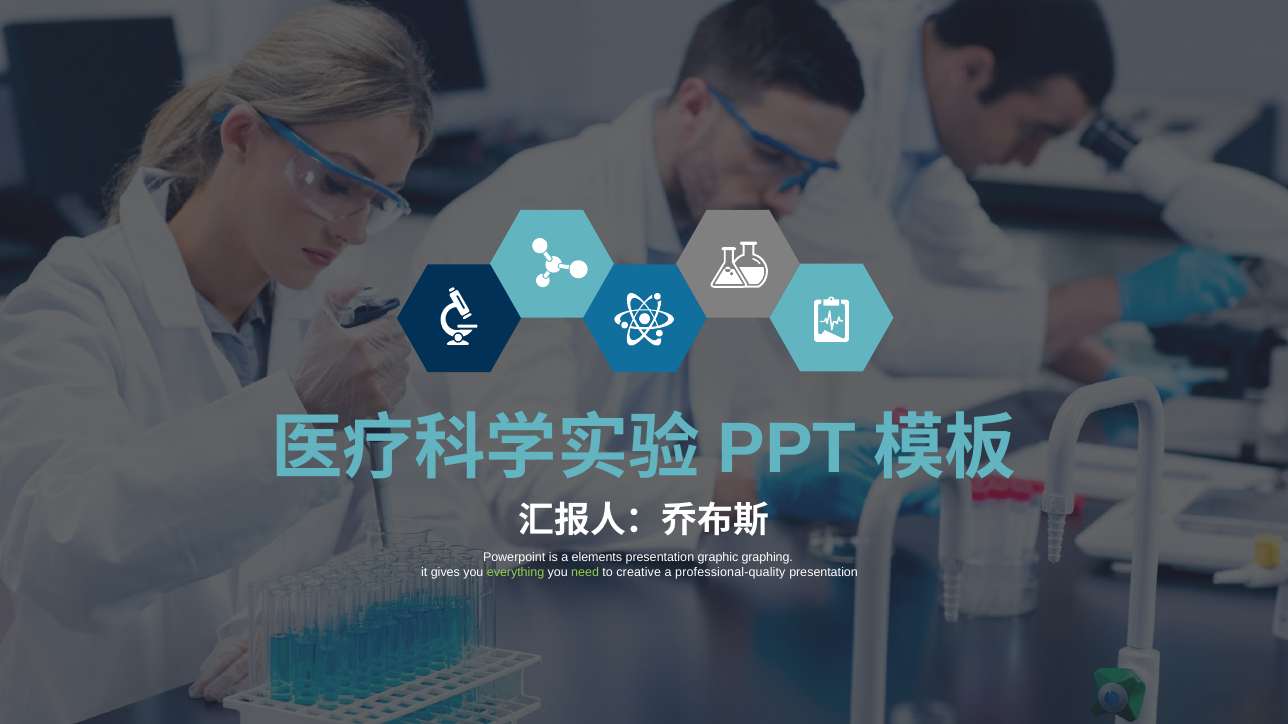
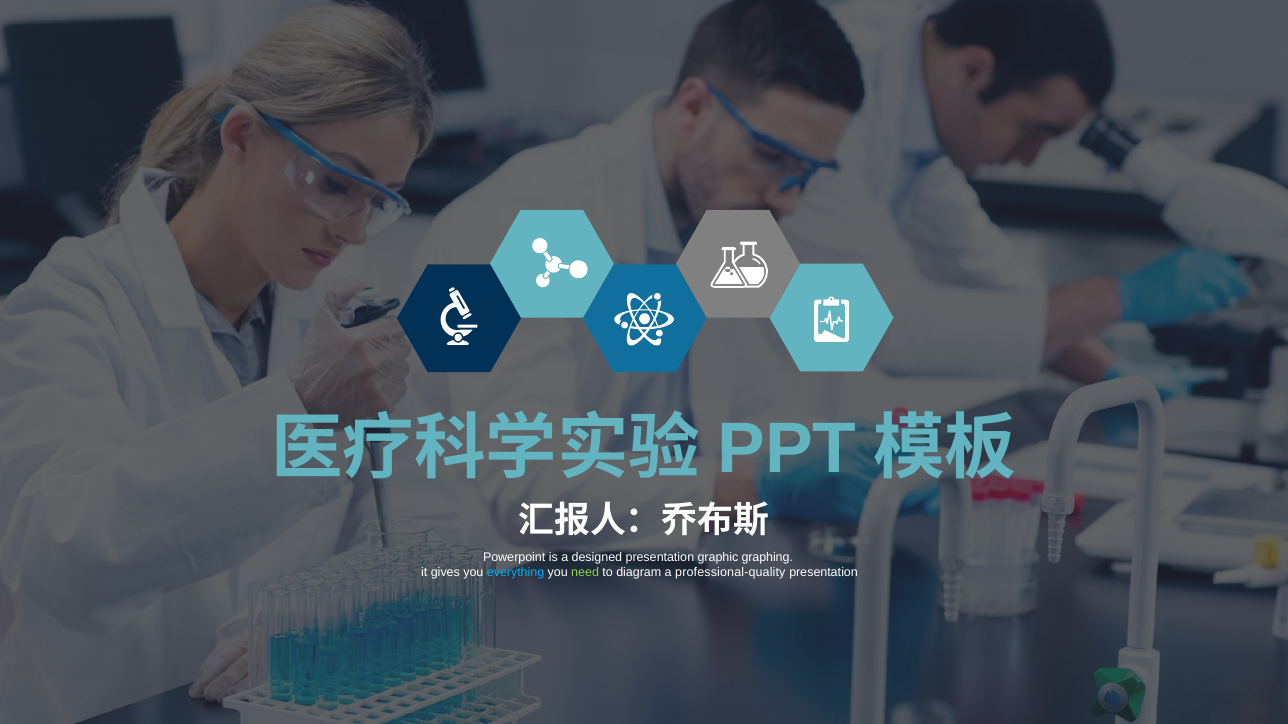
elements: elements -> designed (597, 558)
everything colour: light green -> light blue (516, 573)
creative: creative -> diagram (639, 573)
